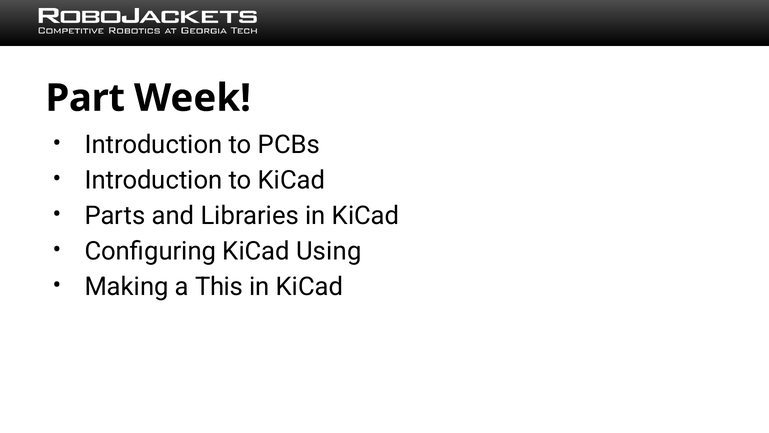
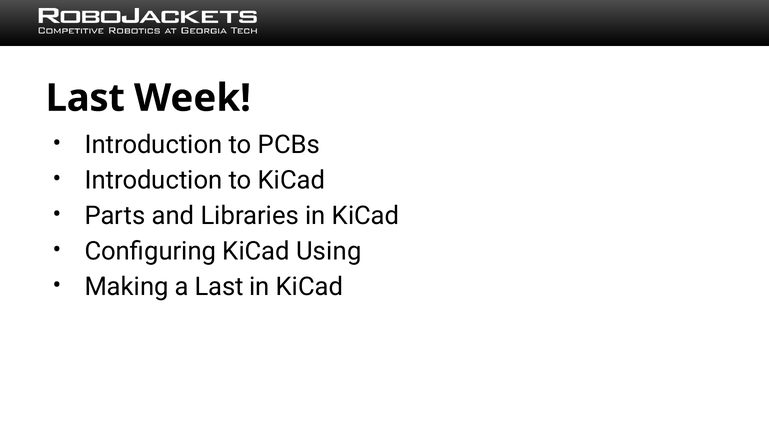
Part: Part -> Last (85, 98)
a This: This -> Last (219, 286)
